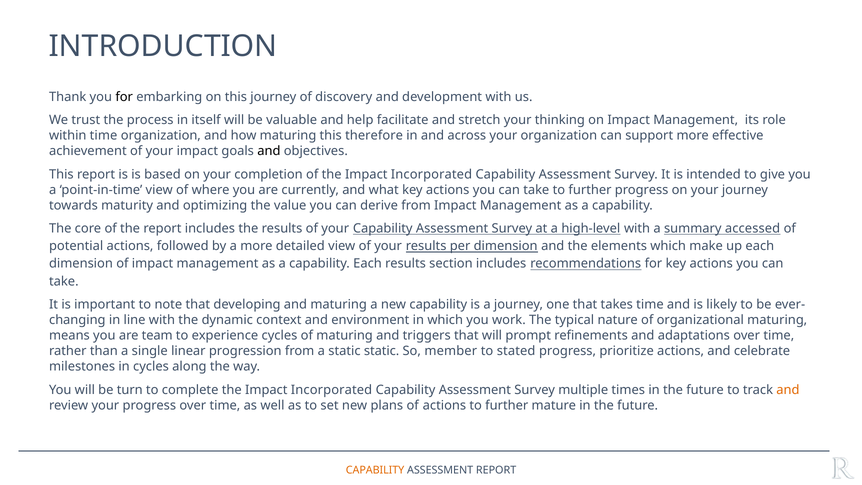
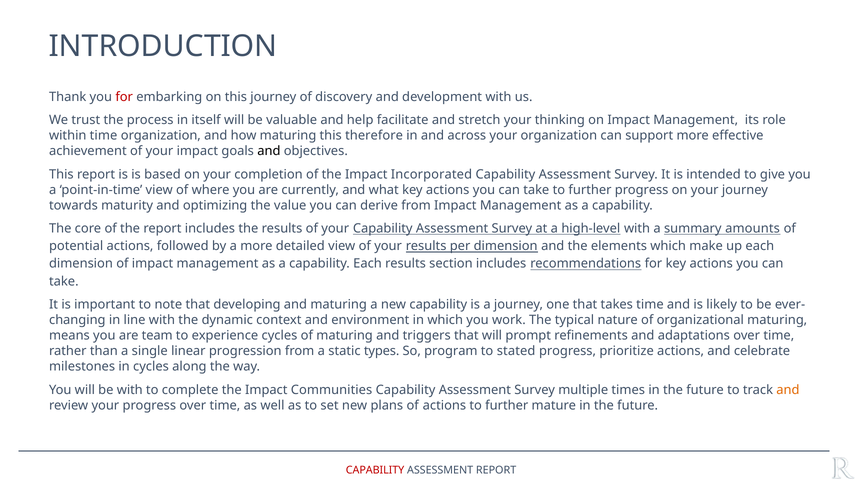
for colour: black -> red (124, 97)
accessed: accessed -> amounts (753, 228)
static static: static -> types (382, 351)
member: member -> program (451, 351)
be turn: turn -> with (130, 390)
complete the Impact Incorporated: Incorporated -> Communities (332, 390)
CAPABILITY colour: orange -> red (375, 470)
